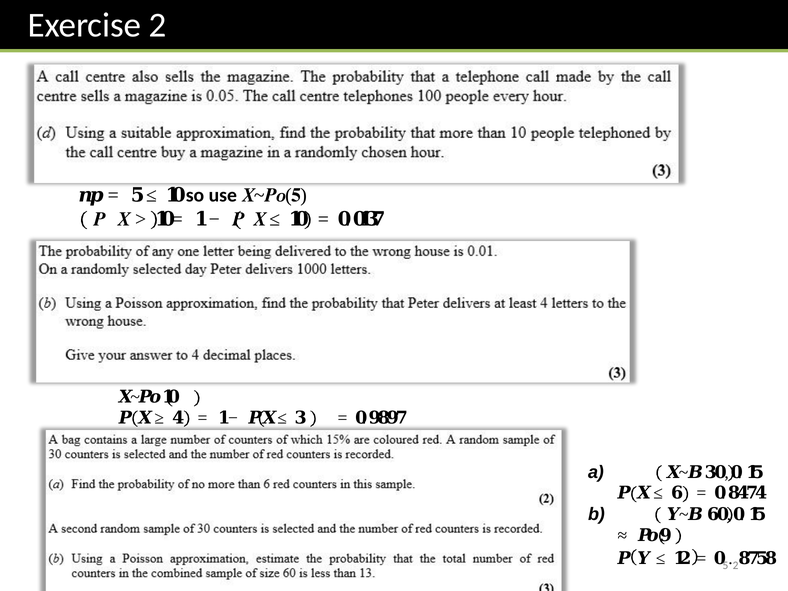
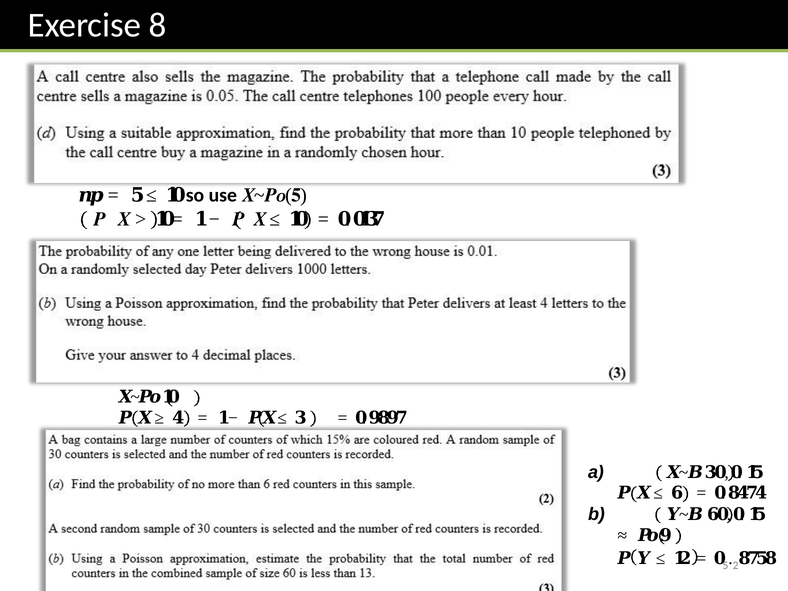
Exercise 2: 2 -> 8 (158, 25)
